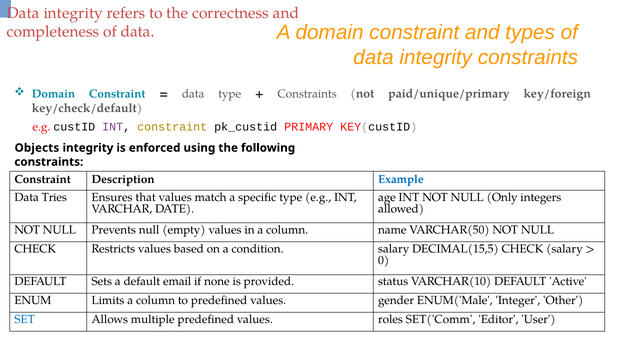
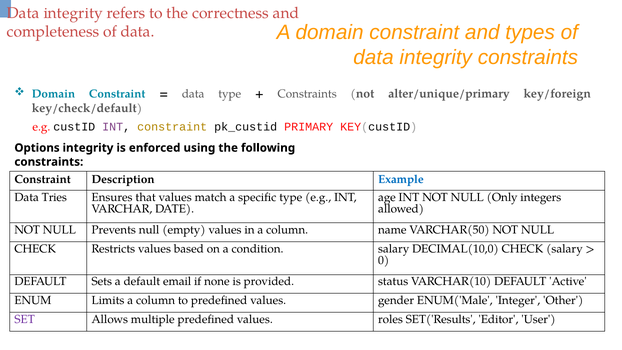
paid/unique/primary: paid/unique/primary -> alter/unique/primary (449, 94)
Objects: Objects -> Options (37, 148)
DECIMAL(15,5: DECIMAL(15,5 -> DECIMAL(10,0 (455, 249)
SET colour: blue -> purple (25, 319)
SET('Comm: SET('Comm -> SET('Results (441, 319)
